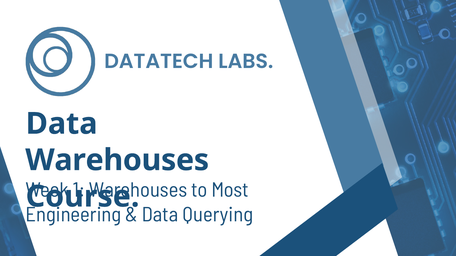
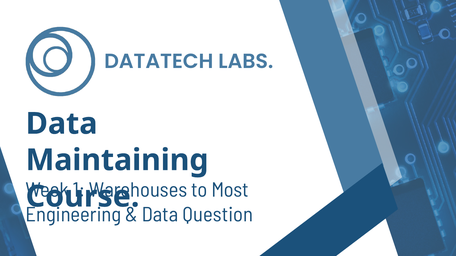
Warehouses: Warehouses -> Maintaining (117, 160)
Querying: Querying -> Question (218, 215)
